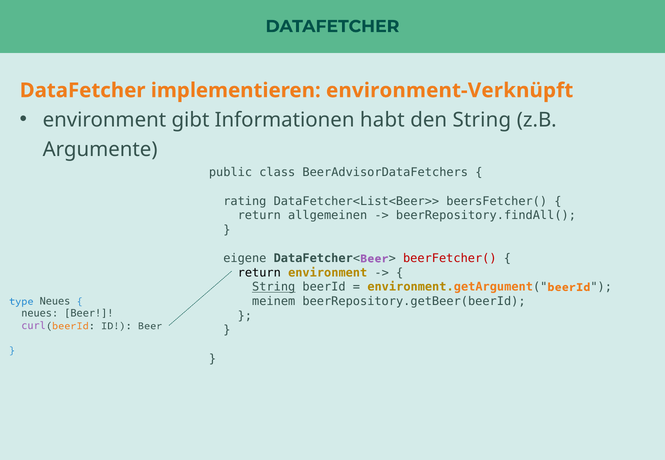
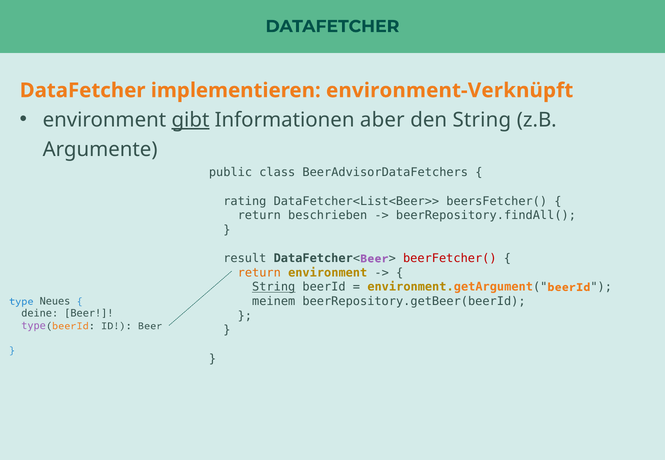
gibt underline: none -> present (190, 120)
habt: habt -> aber (382, 120)
allgemeinen: allgemeinen -> beschrieben (328, 216)
eigene: eigene -> result (245, 259)
return colour: black -> orange (259, 273)
neues: neues -> deine (40, 314)
curl: curl -> type (34, 326)
